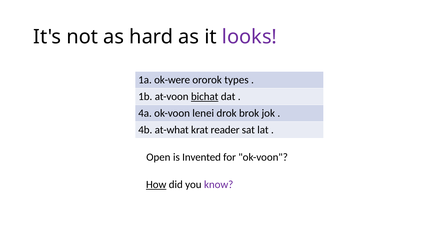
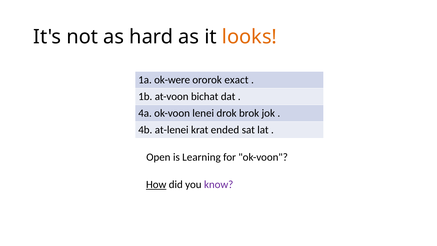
looks colour: purple -> orange (249, 37)
types: types -> exact (236, 80)
bichat underline: present -> none (205, 97)
at-what: at-what -> at-lenei (172, 130)
reader: reader -> ended (225, 130)
Invented: Invented -> Learning (201, 157)
